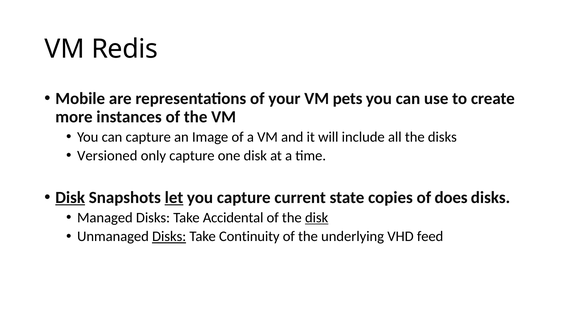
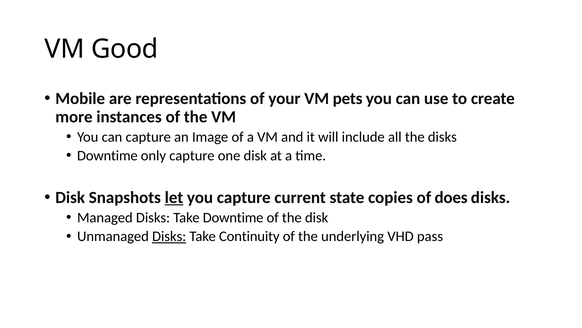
Redis: Redis -> Good (125, 49)
Versioned: Versioned -> Downtime (107, 155)
Disk underline: present -> none (70, 197)
Take Accidental: Accidental -> Downtime (233, 217)
disk underline: present -> none (317, 217)
feed: feed -> pass (430, 236)
